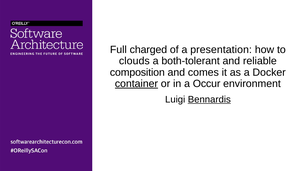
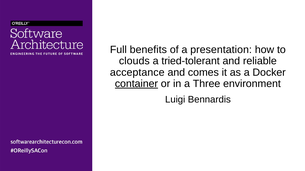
charged: charged -> benefits (148, 50)
both-tolerant: both-tolerant -> tried-tolerant (191, 61)
composition: composition -> acceptance (137, 73)
Occur: Occur -> Three (207, 84)
Bennardis underline: present -> none (209, 100)
